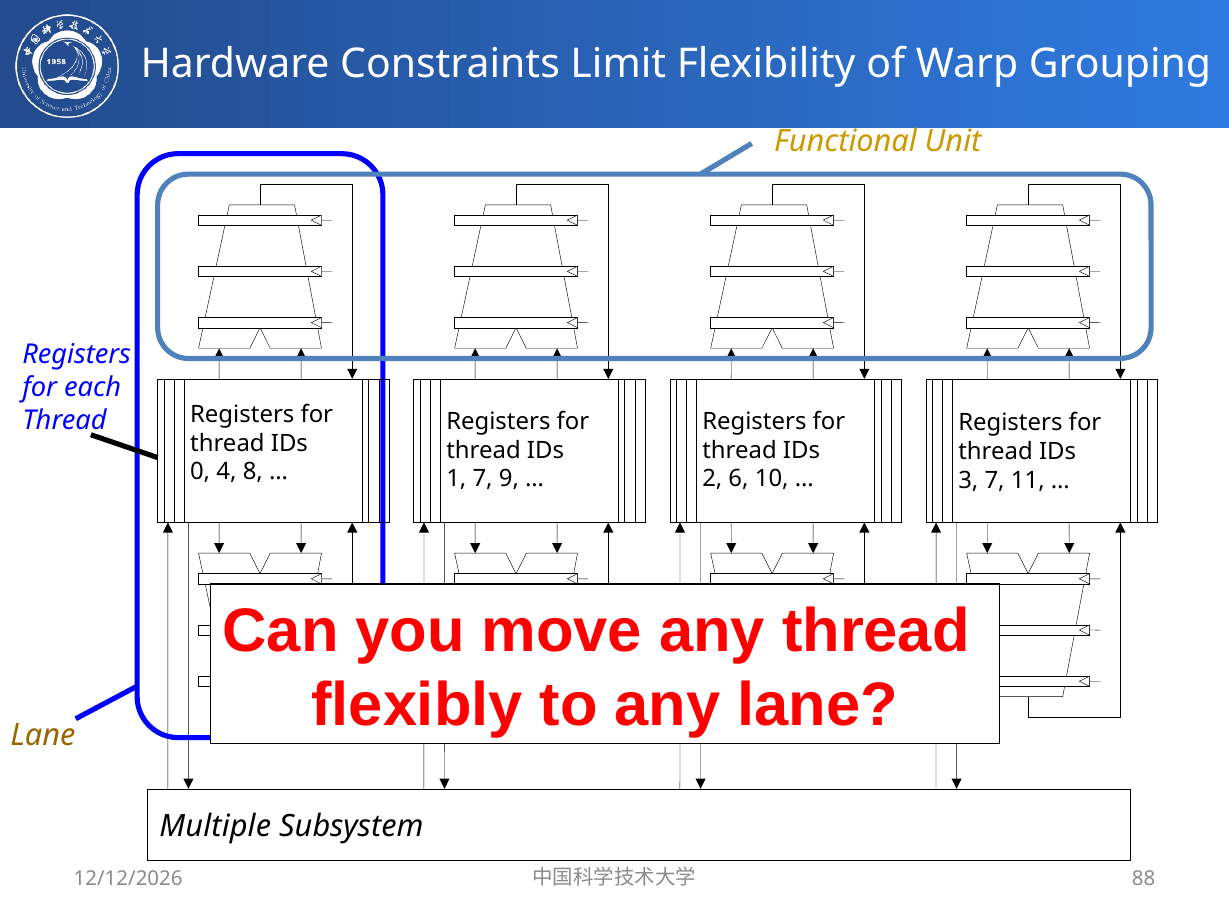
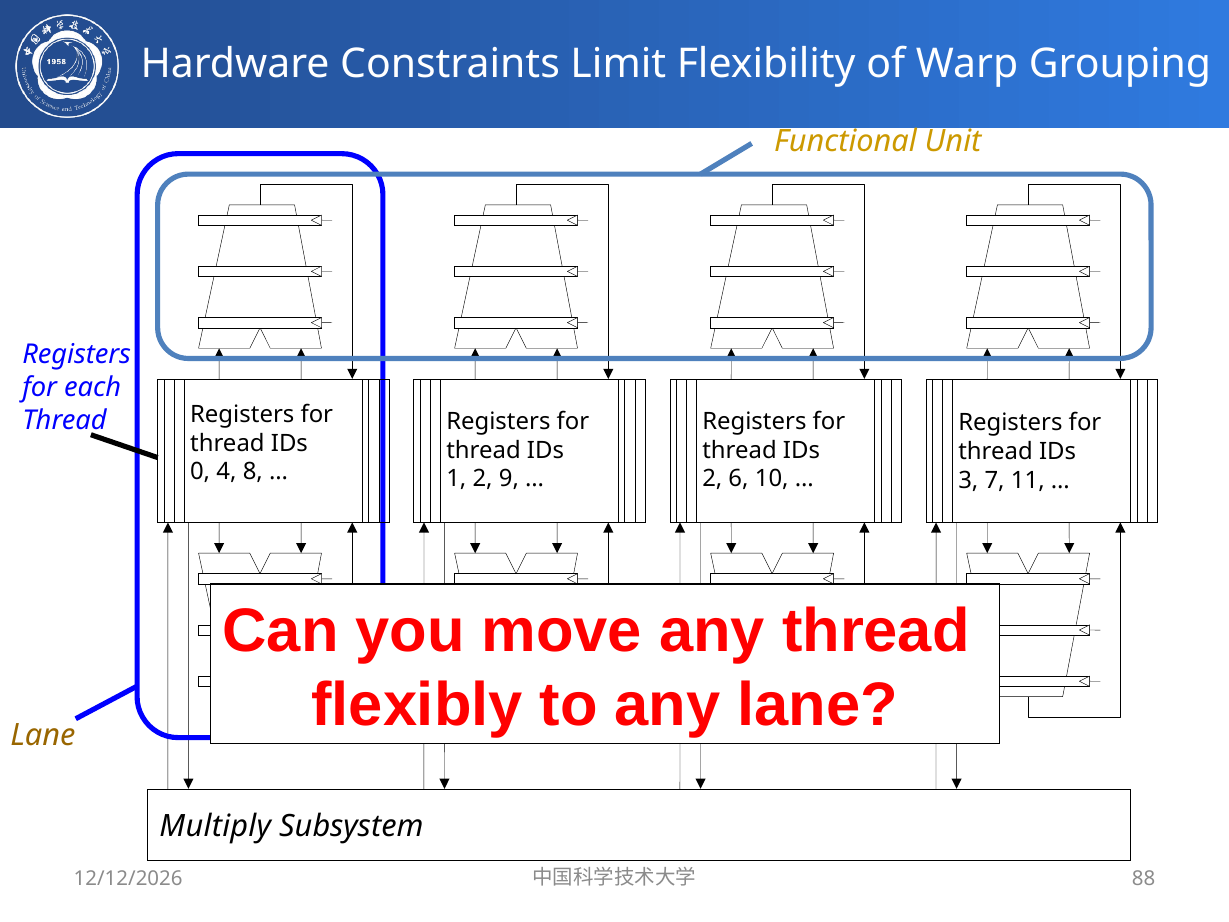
1 7: 7 -> 2 (483, 479)
Multiple: Multiple -> Multiply (215, 827)
